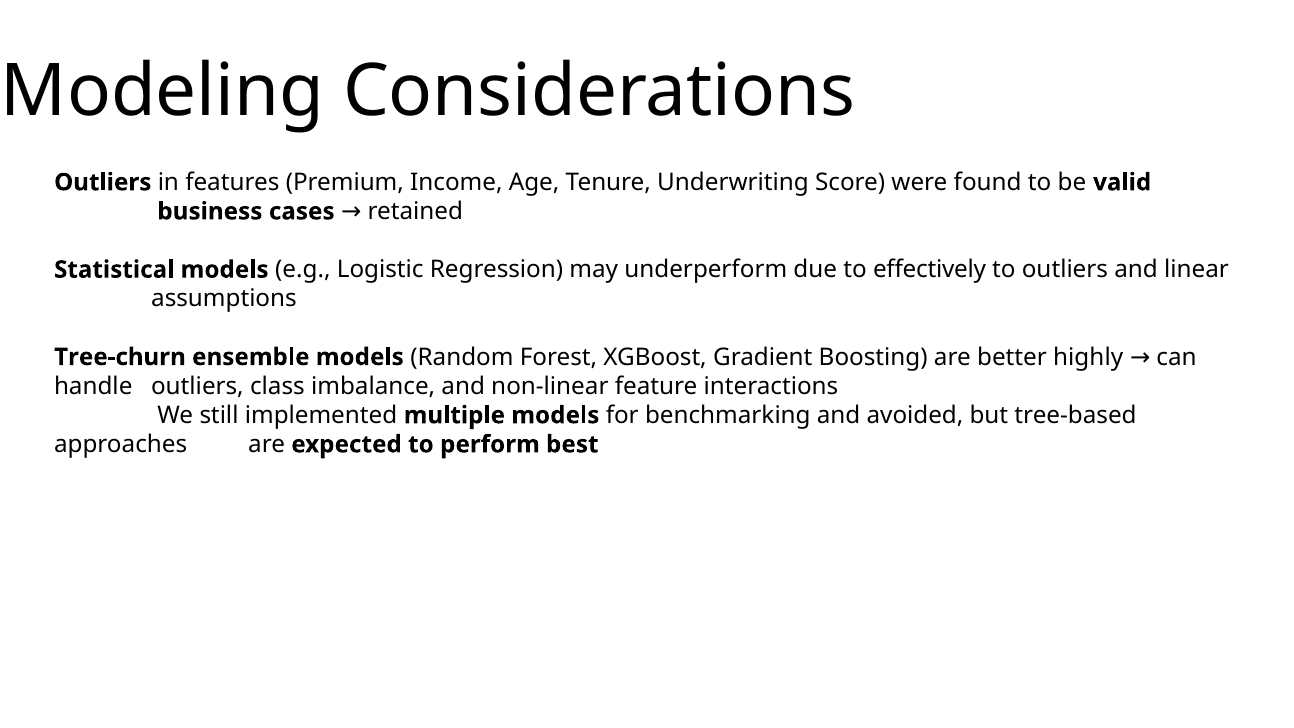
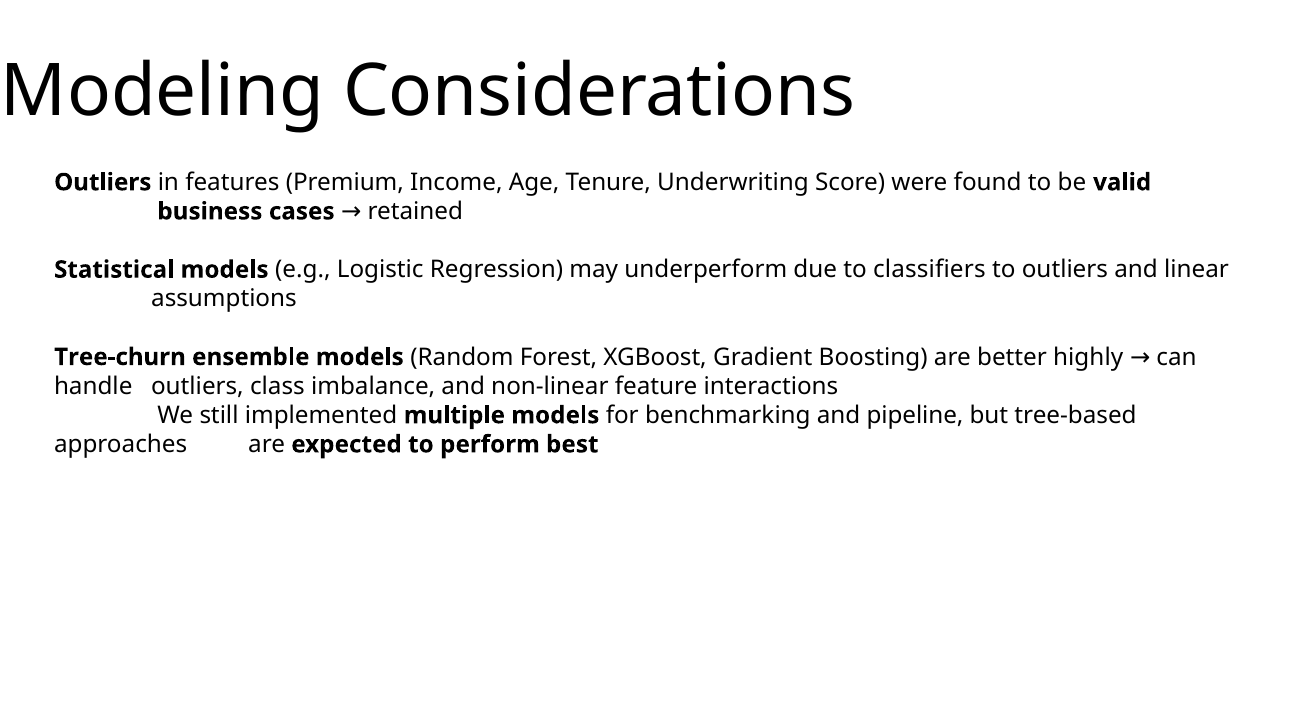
effectively: effectively -> classifiers (929, 270)
avoided: avoided -> pipeline (915, 415)
